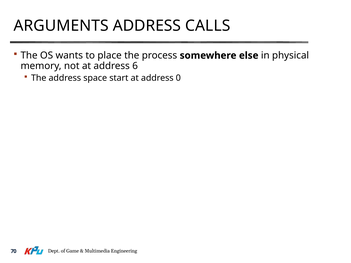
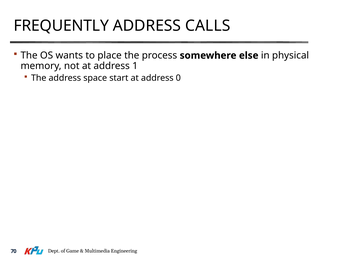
ARGUMENTS: ARGUMENTS -> FREQUENTLY (61, 26)
6: 6 -> 1 (135, 66)
